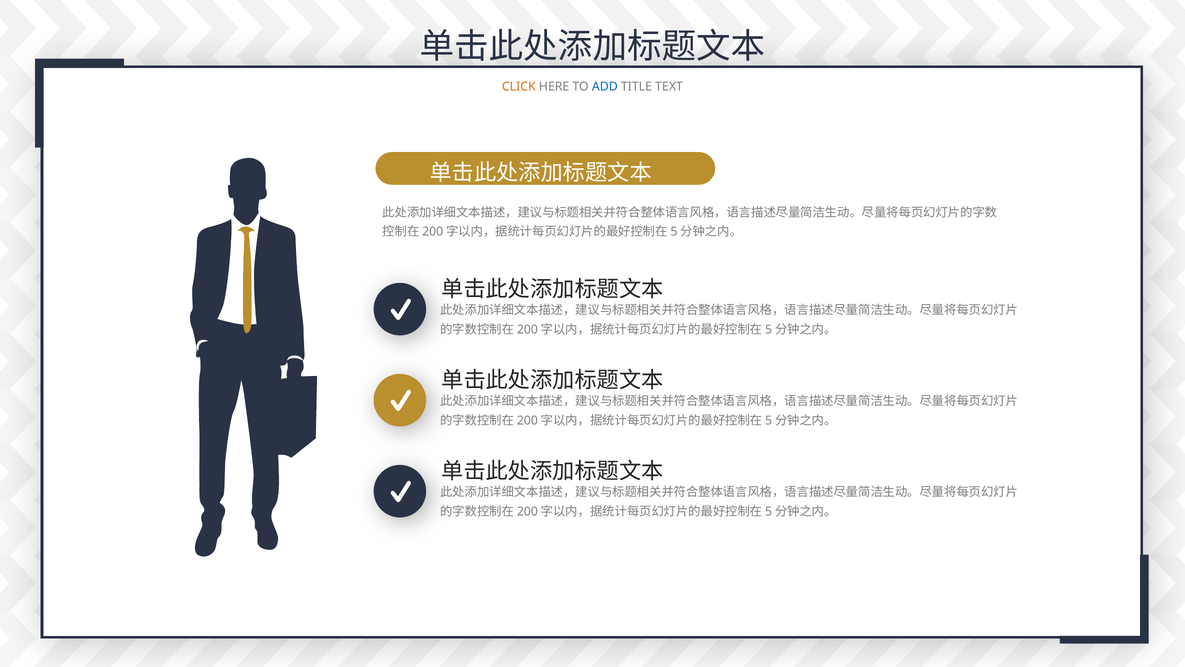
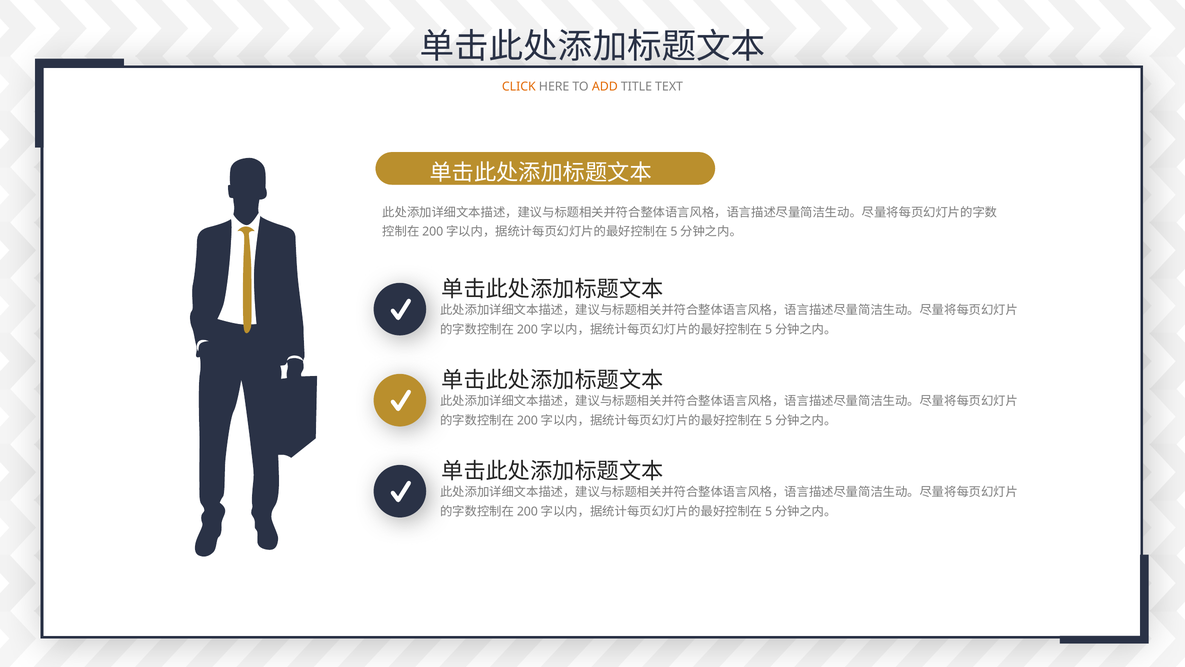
ADD colour: blue -> orange (605, 87)
